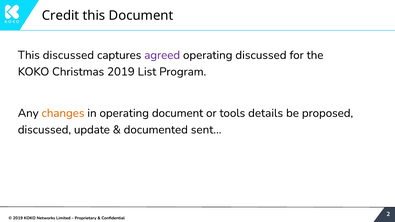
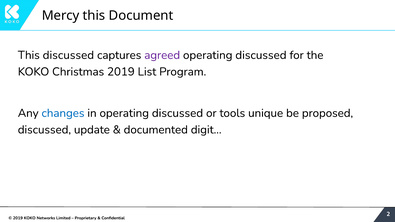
Credit: Credit -> Mercy (61, 16)
changes colour: orange -> blue (63, 113)
in operating document: document -> discussed (177, 113)
details: details -> unique (266, 113)
sent: sent -> digit (206, 130)
